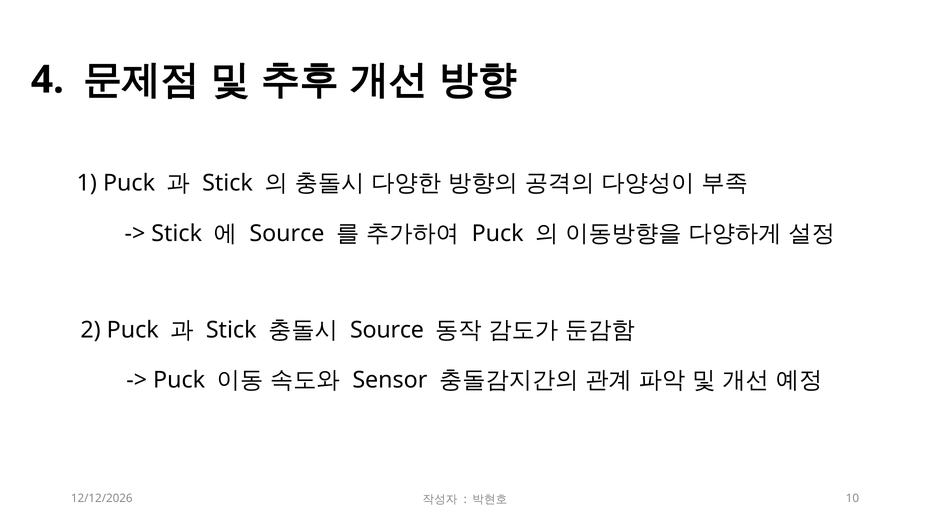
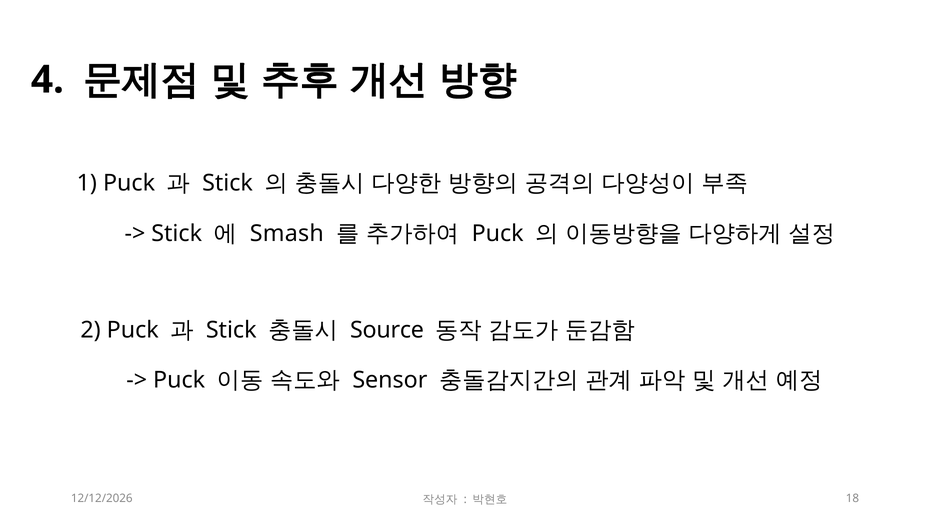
Source: Source -> Smash (287, 233)
10: 10 -> 18 (852, 499)
